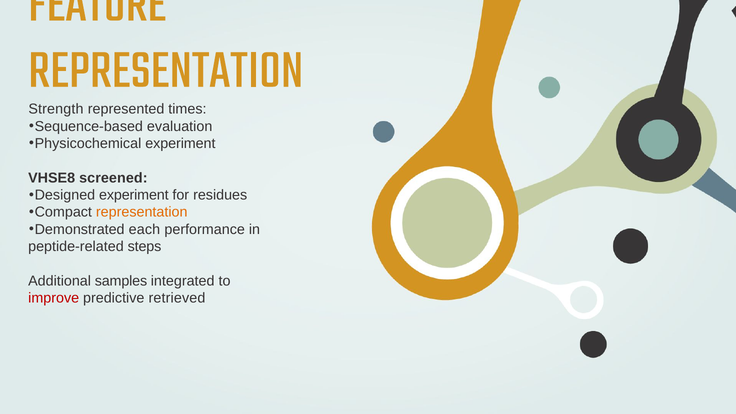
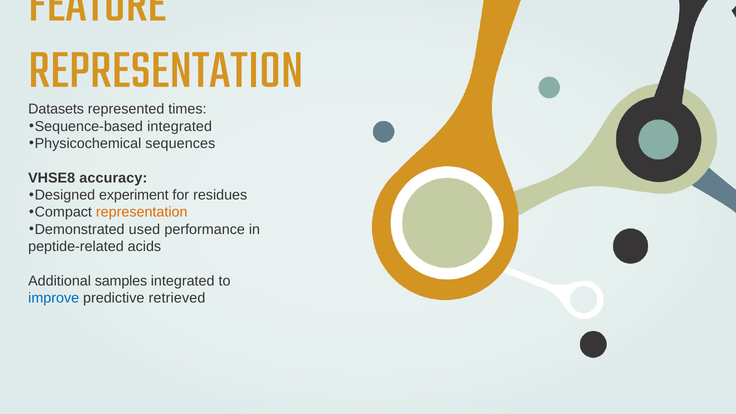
Strength: Strength -> Datasets (56, 109)
Sequence-based evaluation: evaluation -> integrated (180, 126)
Physicochemical experiment: experiment -> sequences (180, 144)
screened: screened -> accuracy (113, 178)
each: each -> used (144, 229)
steps: steps -> acids (144, 247)
improve colour: red -> blue (54, 298)
